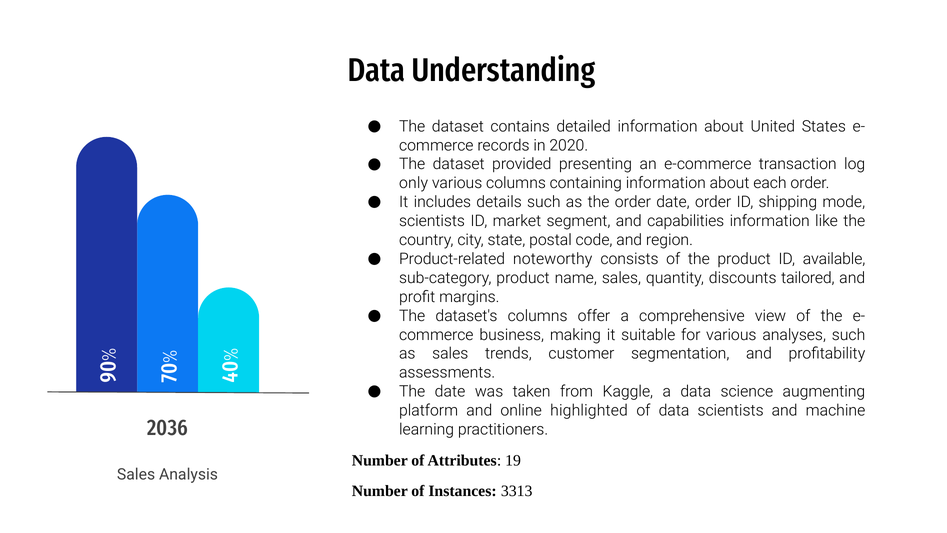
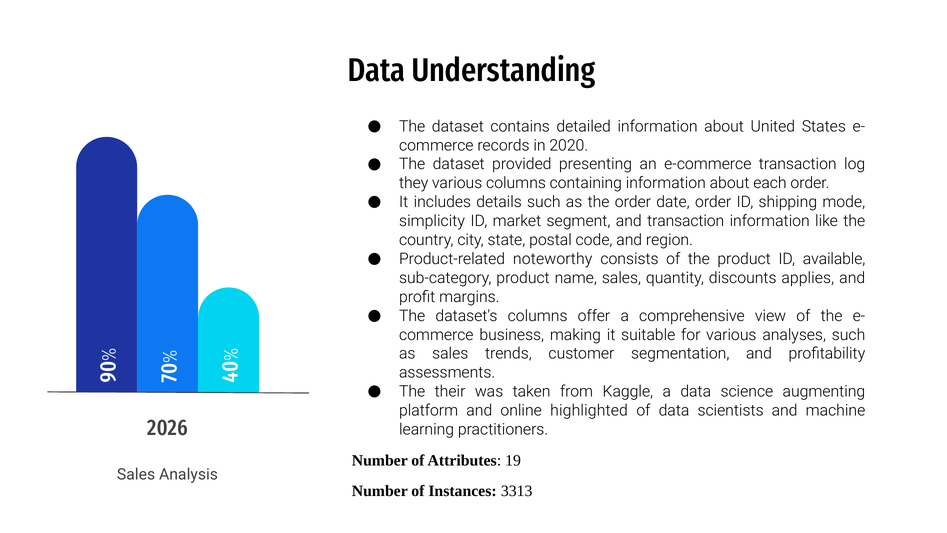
only: only -> they (414, 183)
scientists: scientists -> simplicity (432, 221)
and capabilities: capabilities -> transaction (686, 221)
tailored: tailored -> applies (808, 278)
The date: date -> their (450, 391)
2036: 2036 -> 2026 (168, 428)
